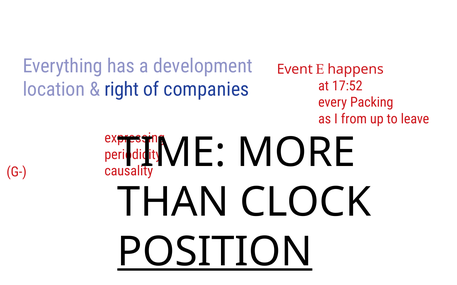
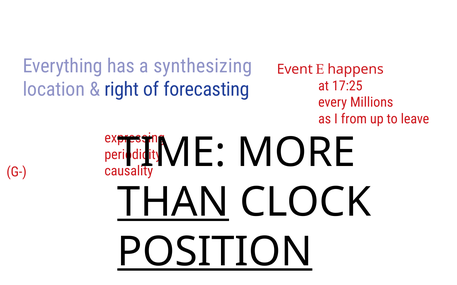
development: development -> synthesizing (203, 66)
17:52: 17:52 -> 17:25 (347, 86)
companies: companies -> forecasting (207, 90)
Packing: Packing -> Millions (372, 103)
THAN underline: none -> present (173, 203)
